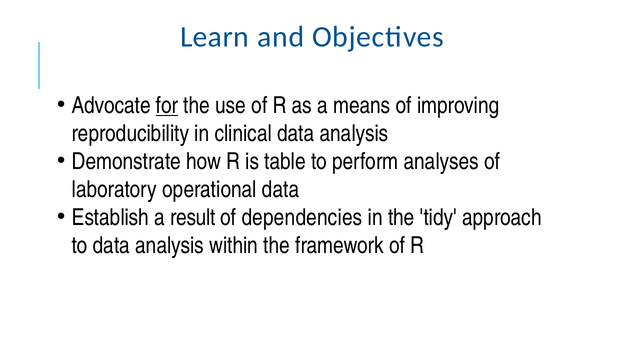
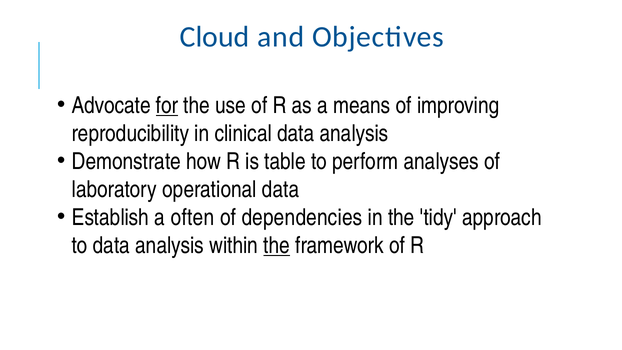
Learn: Learn -> Cloud (215, 37)
result: result -> often (193, 217)
the underline: none -> present (277, 245)
